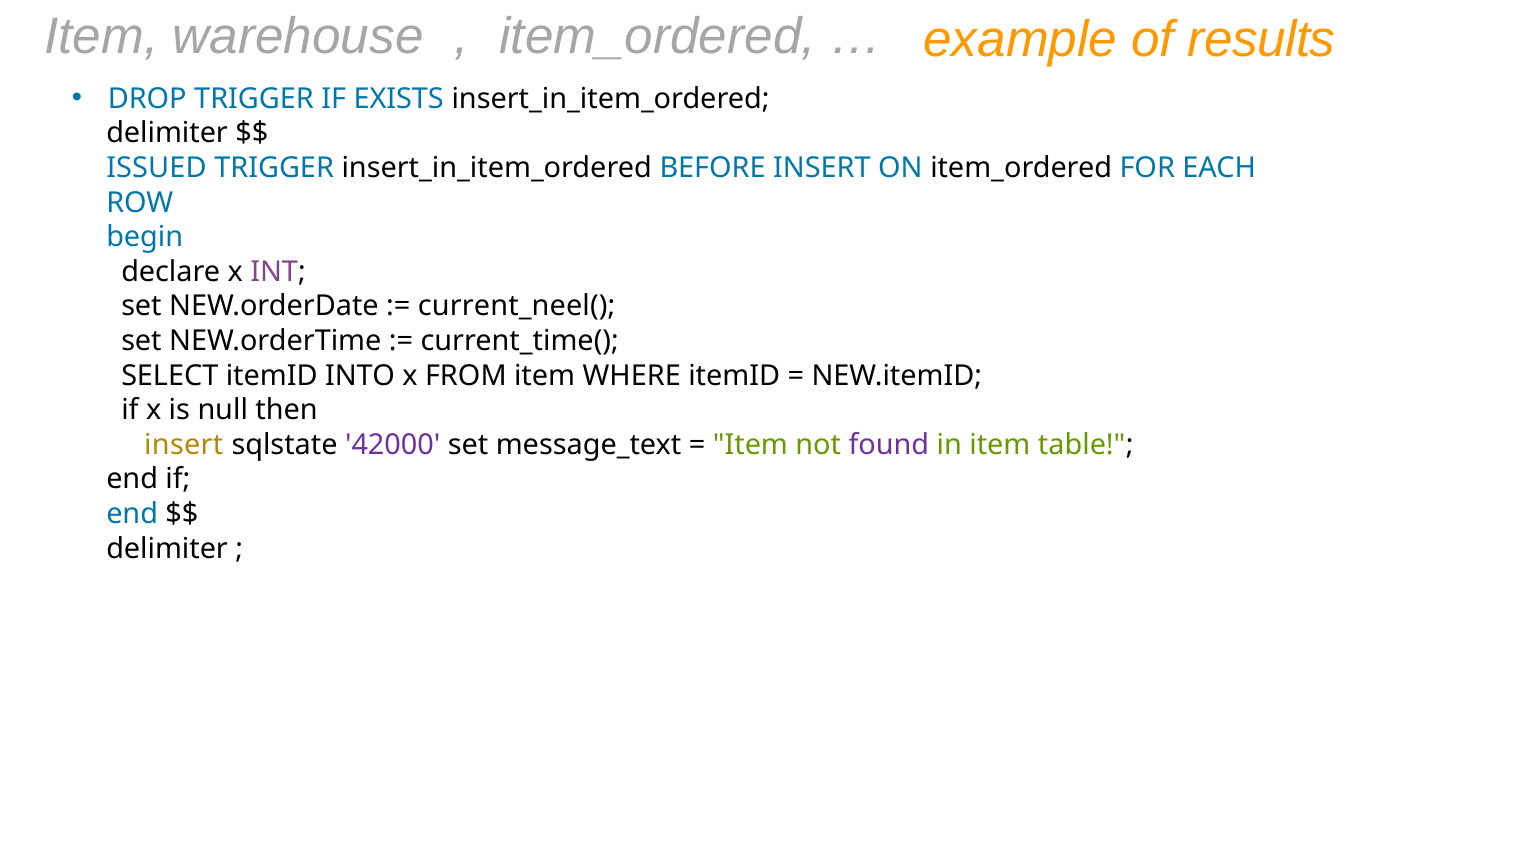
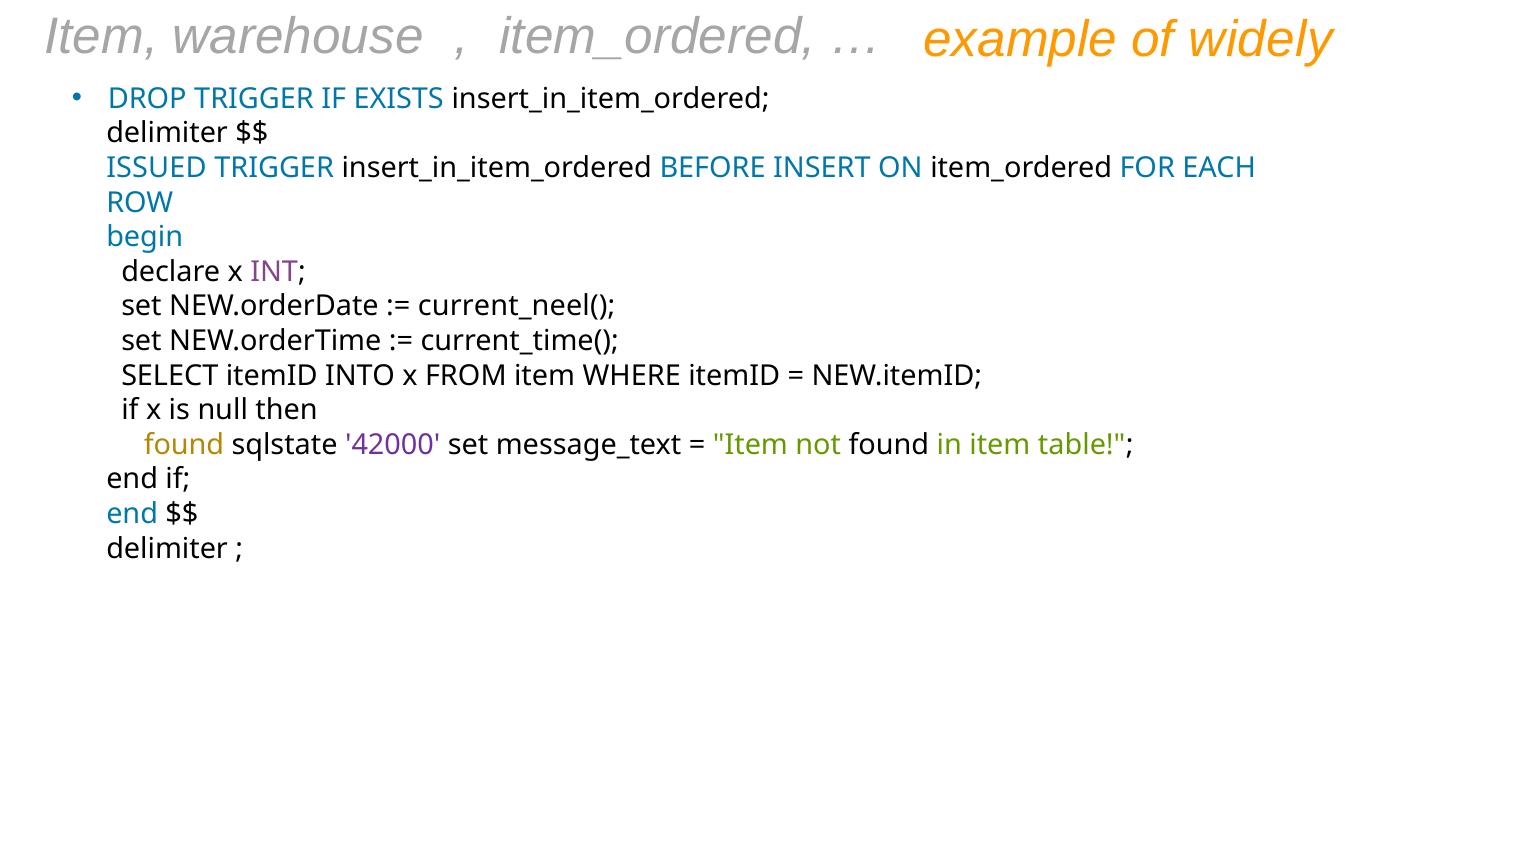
results: results -> widely (1261, 40)
insert: insert -> found (184, 445)
found colour: purple -> black (889, 445)
